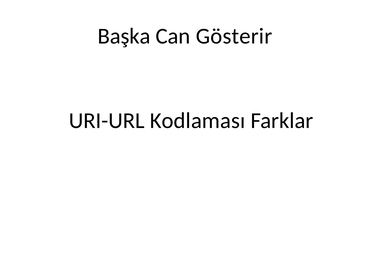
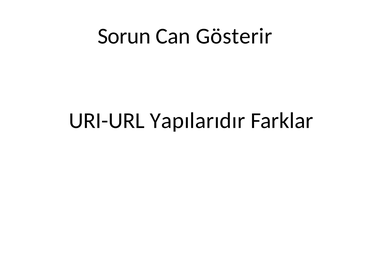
Başka: Başka -> Sorun (124, 36)
Kodlaması: Kodlaması -> Yapılarıdır (197, 121)
